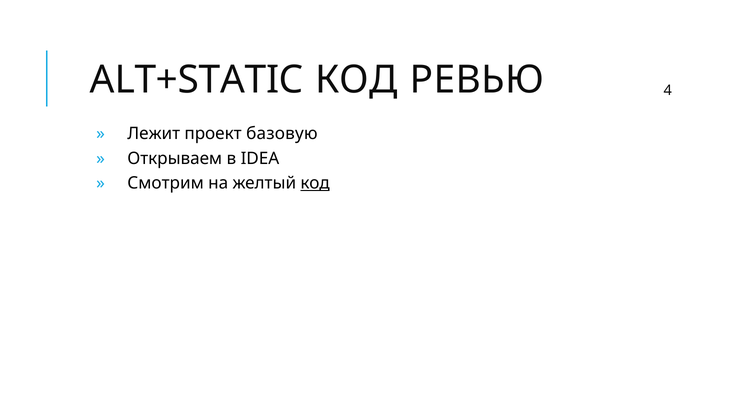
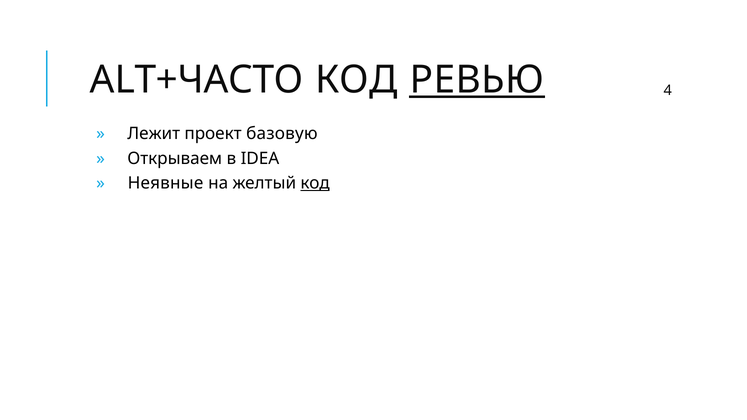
ALT+STATIC: ALT+STATIC -> ALT+ЧАСТО (197, 80)
РЕВЬЮ underline: none -> present (477, 80)
Смотрим: Смотрим -> Неявные (165, 183)
